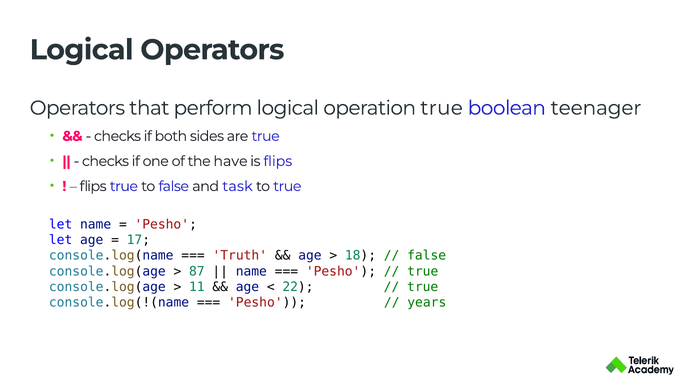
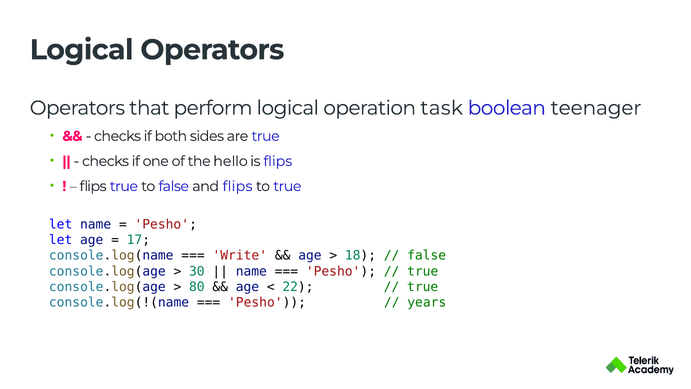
operation true: true -> task (442, 108)
have: have -> hello (231, 161)
and task: task -> flips (238, 186)
Truth: Truth -> Write (240, 255)
87: 87 -> 30 (197, 271)
11: 11 -> 80 (197, 287)
